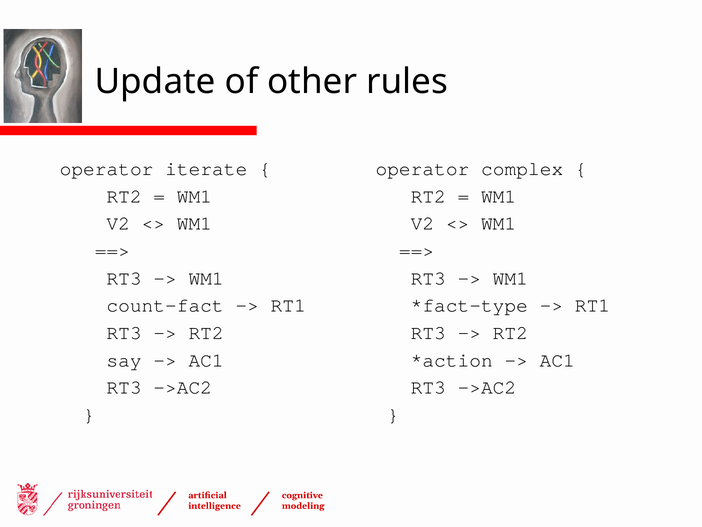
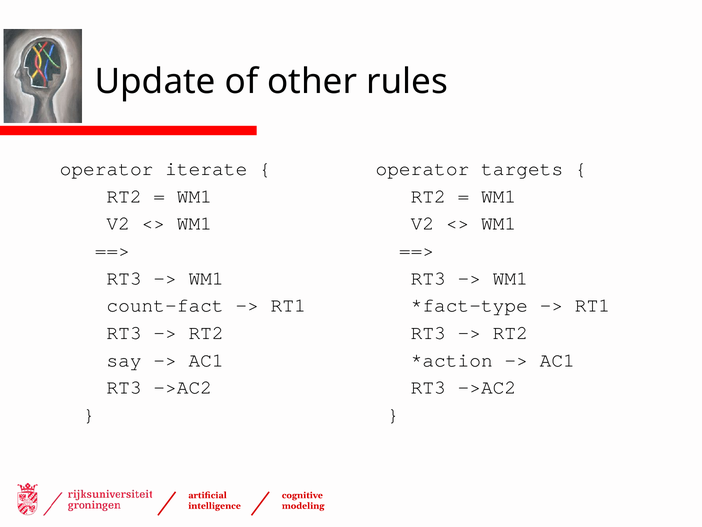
complex: complex -> targets (522, 169)
